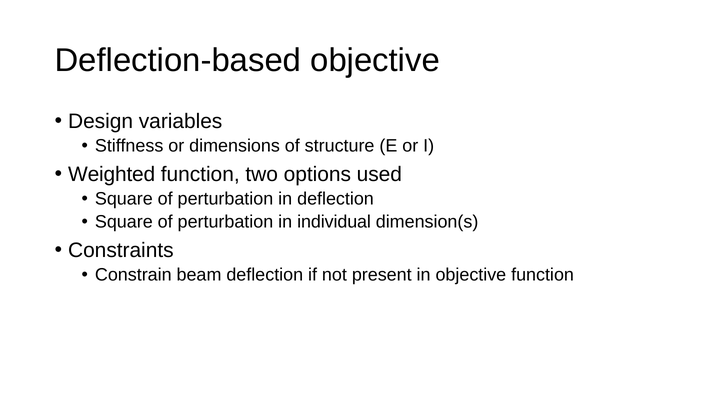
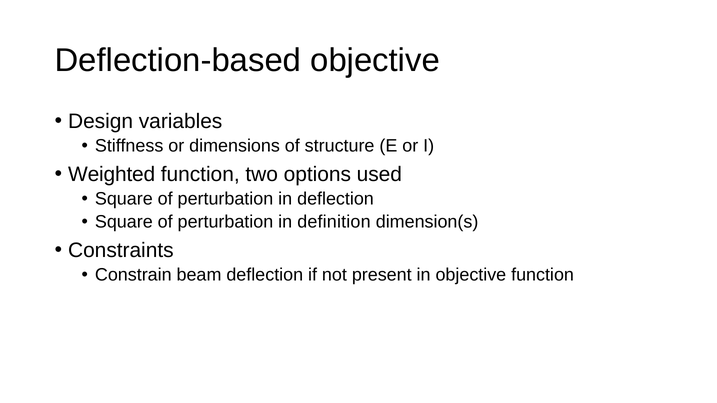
individual: individual -> definition (334, 222)
